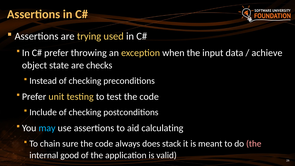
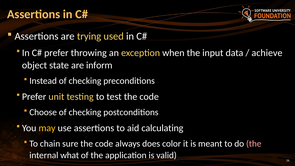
checks: checks -> inform (99, 65)
Include: Include -> Choose (43, 112)
may colour: light blue -> yellow (47, 128)
stack: stack -> color (172, 144)
good: good -> what (70, 155)
